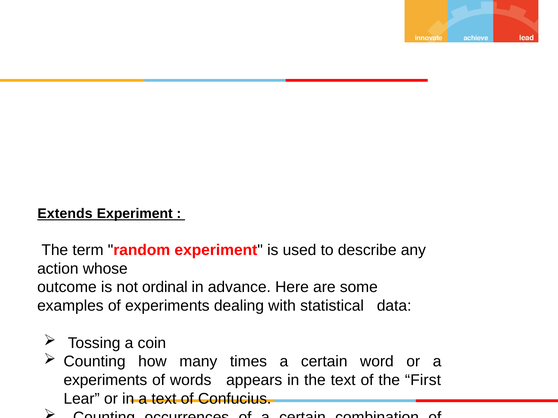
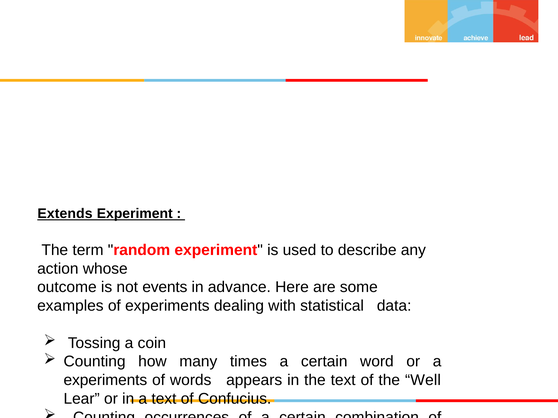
ordinal: ordinal -> events (165, 288)
First: First -> Well (423, 381)
